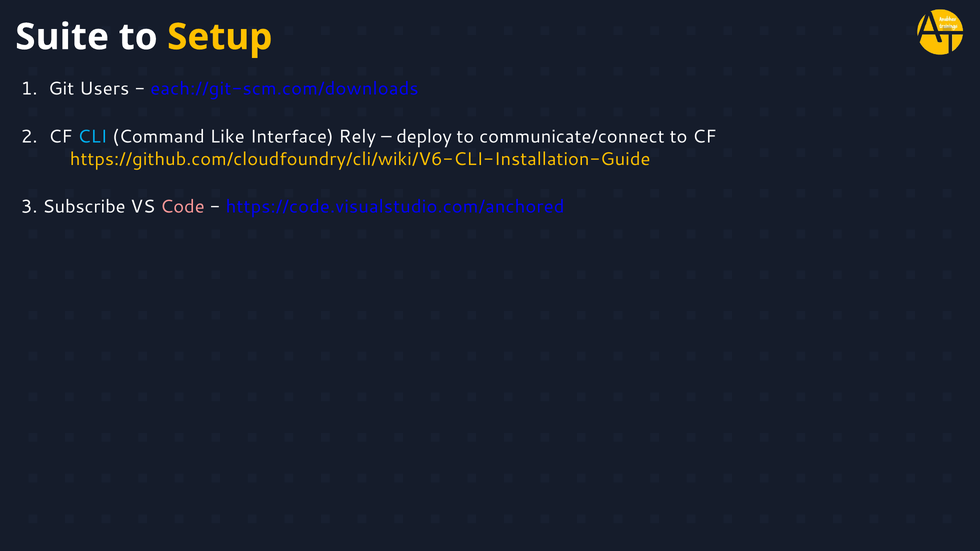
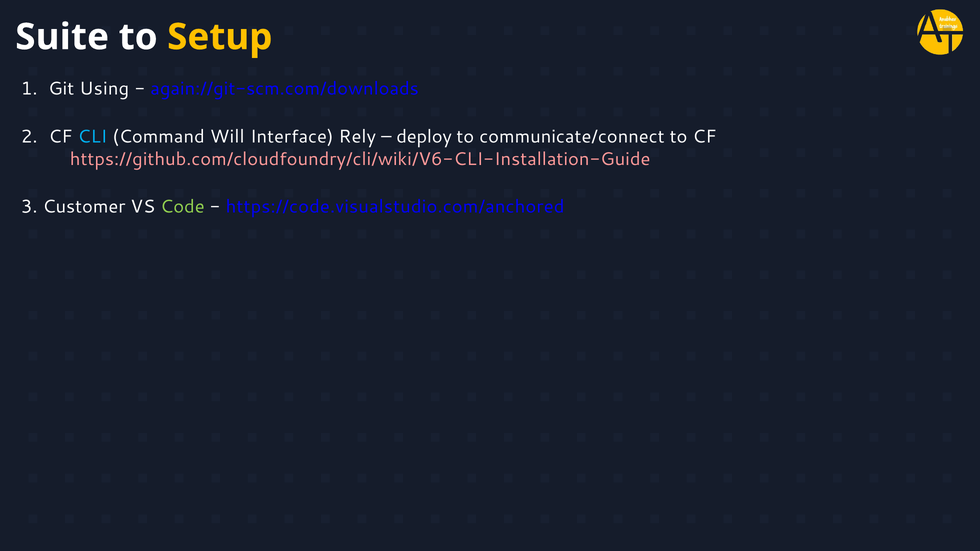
Users: Users -> Using (104, 89)
each://git-scm.com/downloads: each://git-scm.com/downloads -> again://git-scm.com/downloads (285, 89)
Like: Like -> Will (227, 137)
https://github.com/cloudfoundry/cli/wiki/V6-CLI-Installation-Guide colour: yellow -> pink (360, 159)
Subscribe: Subscribe -> Customer (84, 207)
Code colour: pink -> light green (182, 207)
